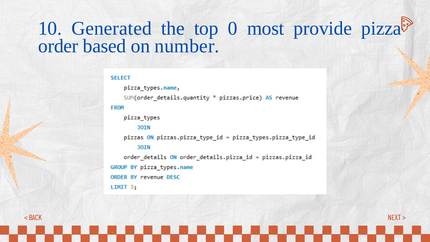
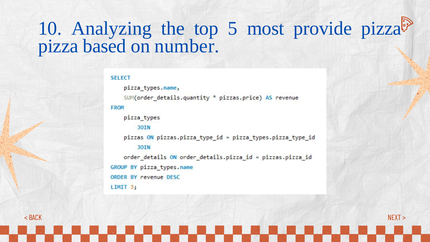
Generated: Generated -> Analyzing (112, 28)
0: 0 -> 5 (233, 28)
order: order -> pizza (58, 46)
